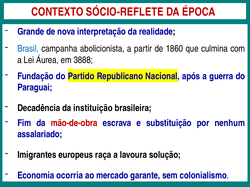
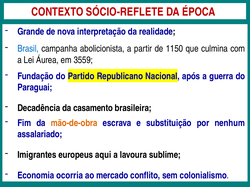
1860: 1860 -> 1150 (174, 49)
3888: 3888 -> 3559 (83, 60)
instituição: instituição -> casamento (93, 108)
mão-de-obra colour: red -> orange (74, 123)
raça: raça -> aqui (103, 155)
solução: solução -> sublime (165, 155)
garante: garante -> conflito (145, 176)
